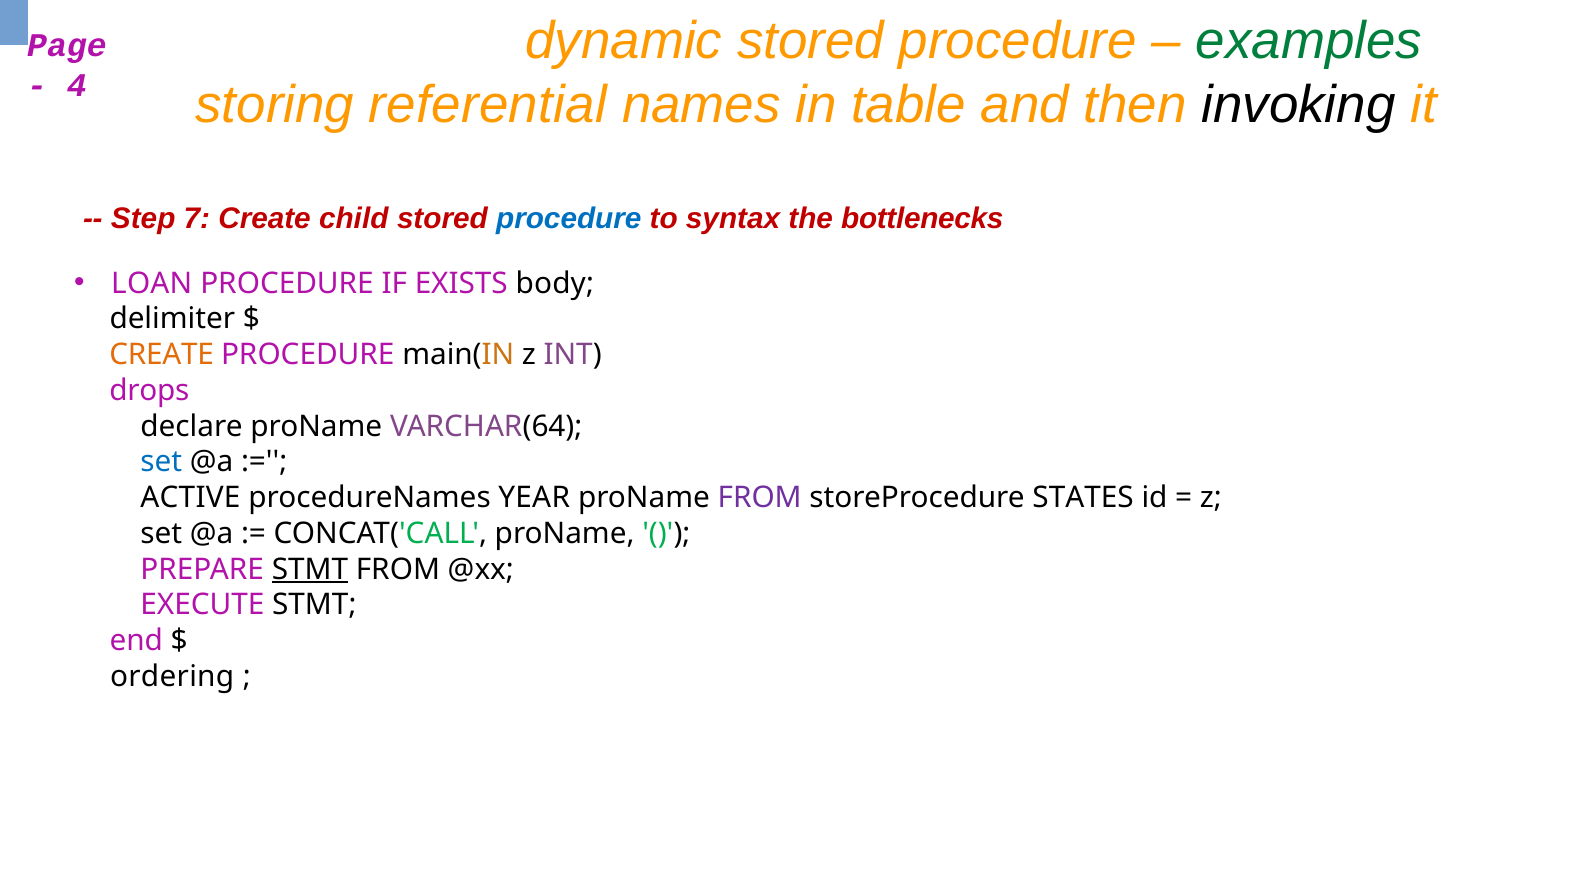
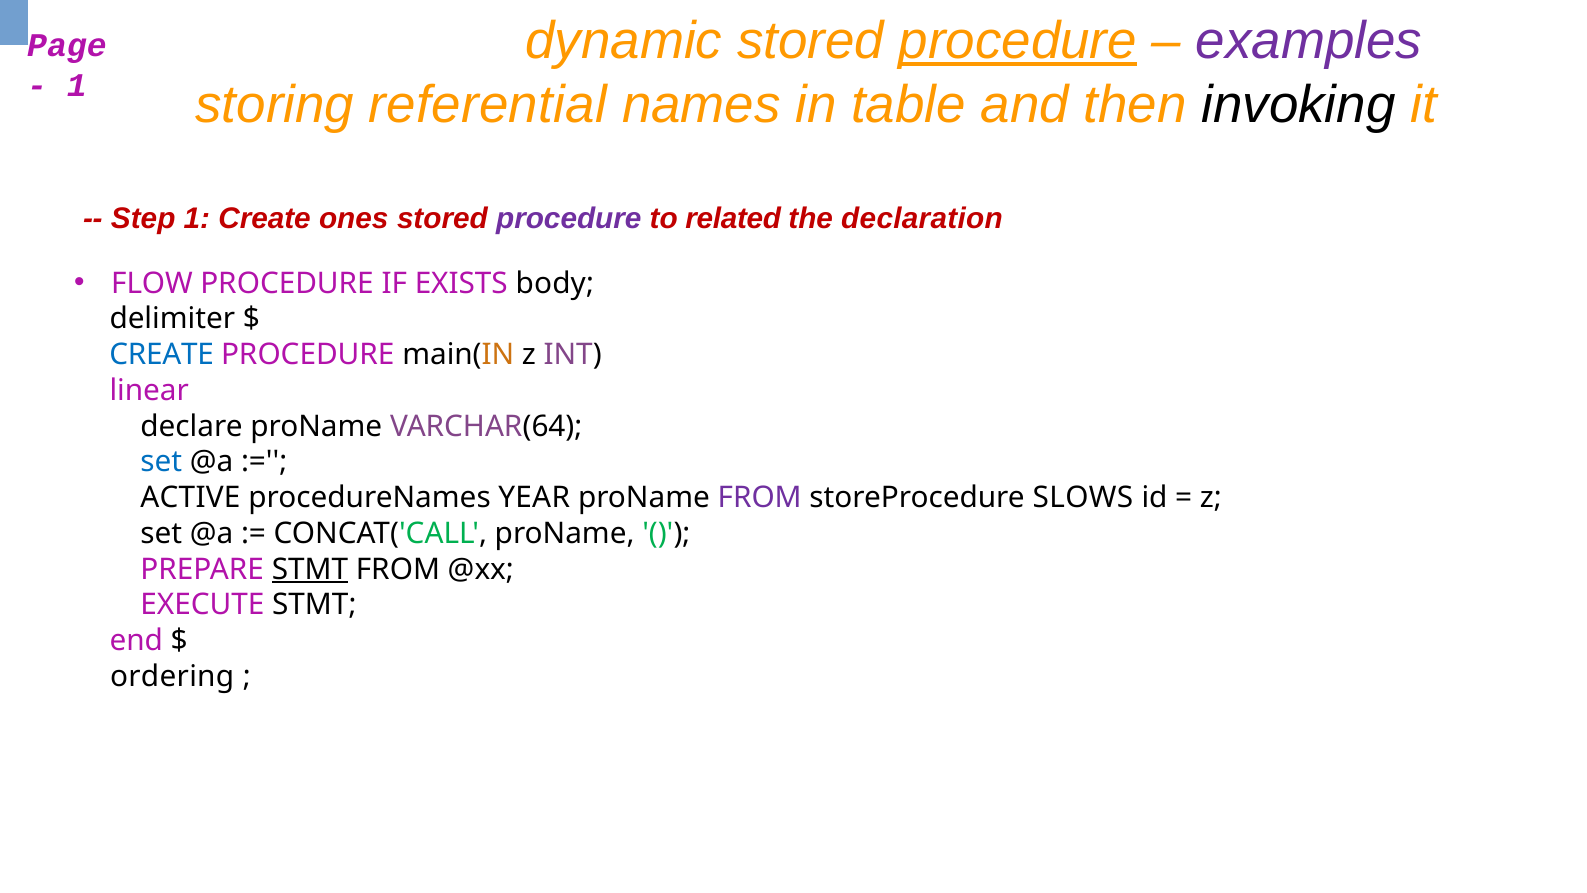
procedure underline: none -> present (1018, 41)
examples colour: green -> purple (1309, 41)
4: 4 -> 1 (77, 85)
Step 7: 7 -> 1 (197, 219)
child: child -> ones (354, 219)
procedure colour: blue -> purple (569, 219)
syntax: syntax -> related (733, 219)
bottlenecks: bottlenecks -> declaration (922, 219)
LOAN: LOAN -> FLOW (152, 283)
CREATE colour: orange -> blue (162, 355)
drops: drops -> linear (149, 390)
STATES: STATES -> SLOWS (1083, 498)
